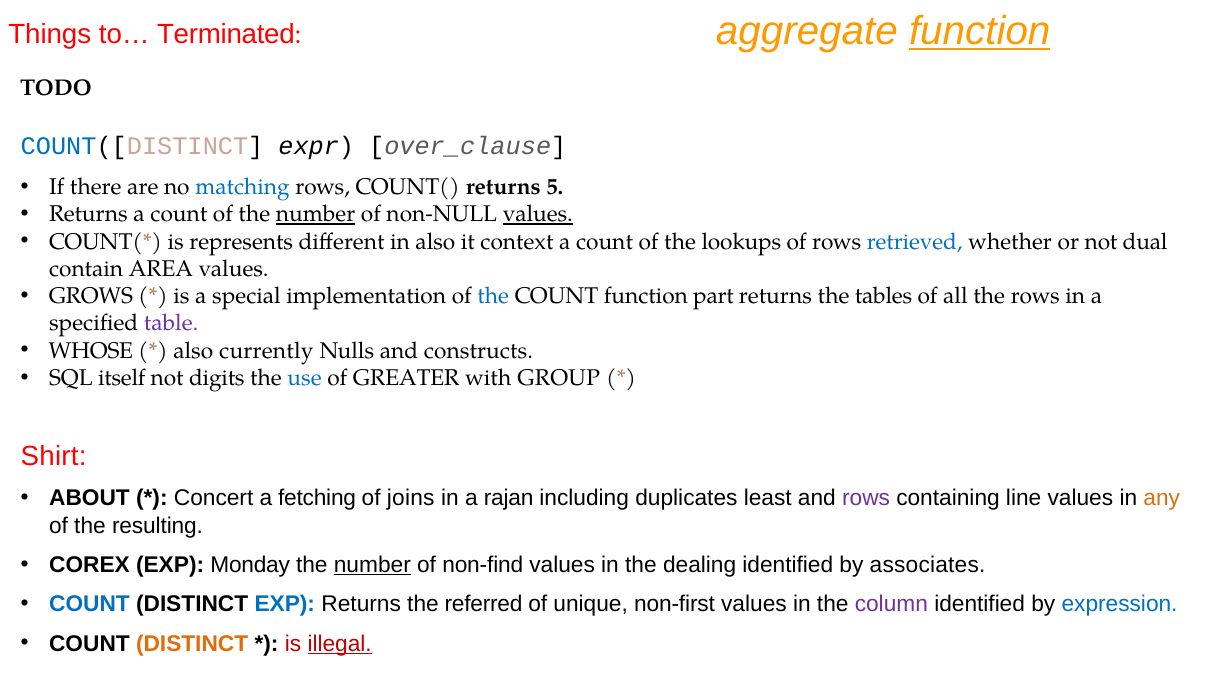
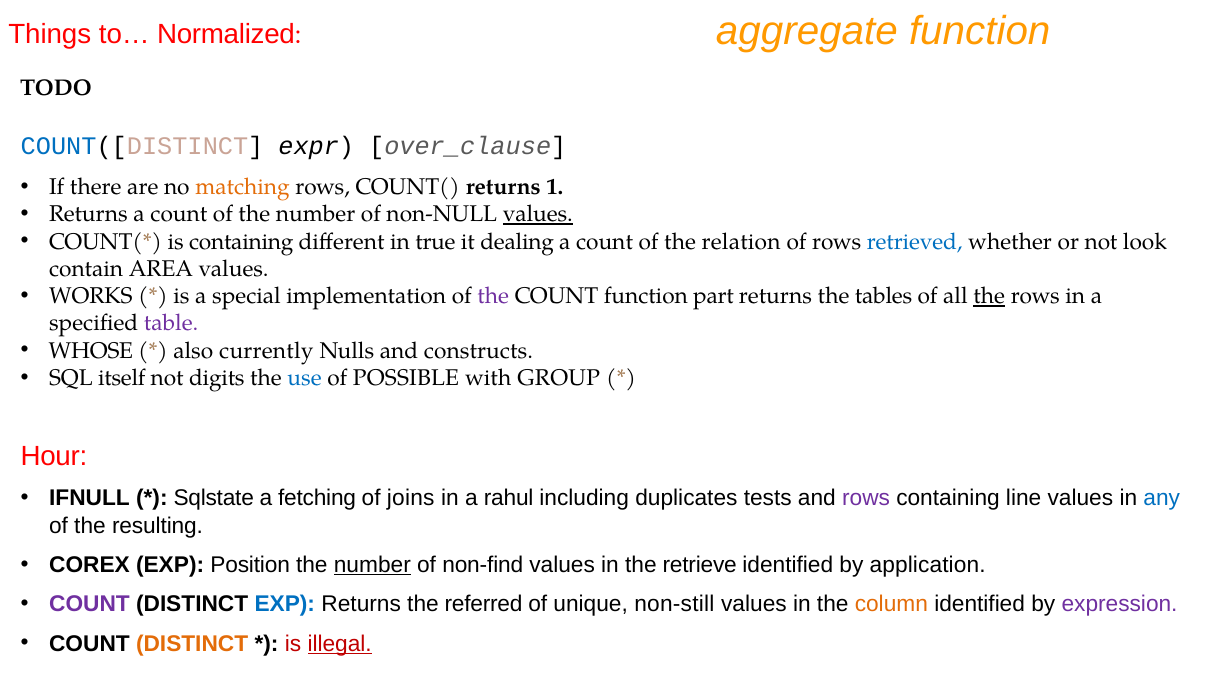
function underline: present -> none (980, 32)
Terminated: Terminated -> Normalized (226, 35)
matching colour: blue -> orange (243, 187)
5: 5 -> 1 (555, 187)
number underline: present -> none (316, 214)
is represents: represents -> containing (241, 242)
in also: also -> true (435, 242)
context: context -> dealing (517, 242)
lookups: lookups -> relation (741, 242)
dual: dual -> look (1145, 242)
GROWS: GROWS -> WORKS (91, 296)
the colour: blue -> purple (493, 296)
the underline: none -> present (989, 296)
GREATER: GREATER -> POSSIBLE (406, 378)
Shirt: Shirt -> Hour (54, 457)
ABOUT: ABOUT -> IFNULL (89, 499)
Concert: Concert -> Sqlstate (214, 499)
rajan: rajan -> rahul (509, 499)
least: least -> tests (768, 499)
any colour: orange -> blue (1162, 499)
Monday: Monday -> Position (250, 565)
dealing: dealing -> retrieve (700, 565)
associates: associates -> application (928, 565)
COUNT colour: blue -> purple (89, 605)
non-first: non-first -> non-still (674, 605)
column colour: purple -> orange (891, 605)
expression colour: blue -> purple (1120, 605)
